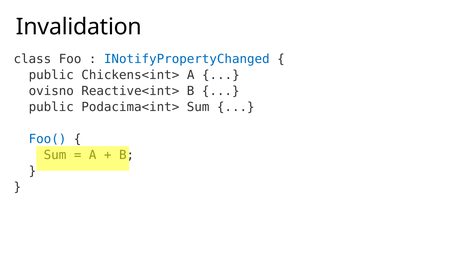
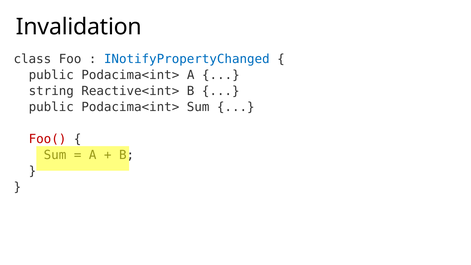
Chickens<int>: Chickens<int> -> Podacima<int> (130, 75)
ovisno: ovisno -> string (51, 91)
Foo( colour: blue -> red (47, 139)
